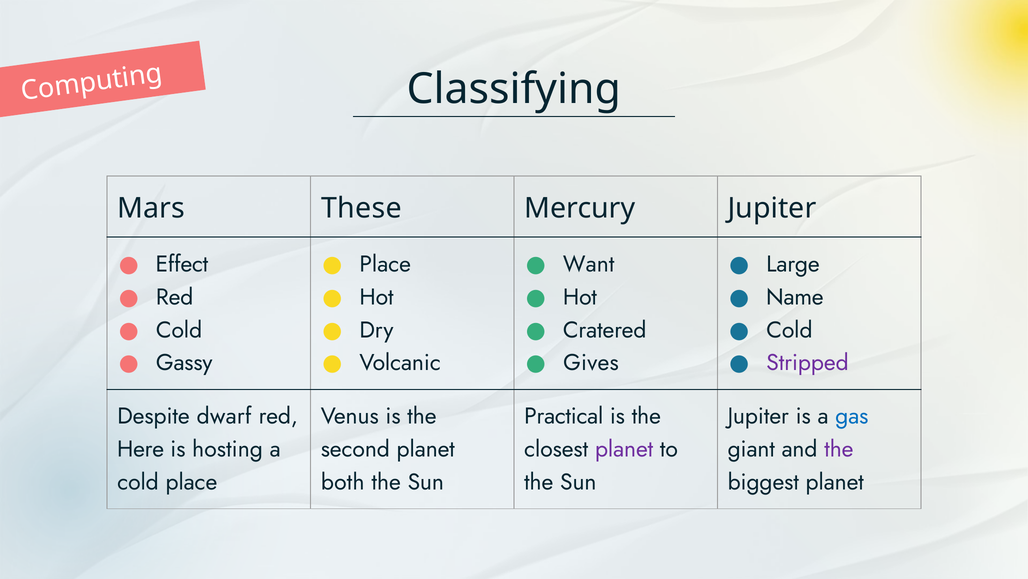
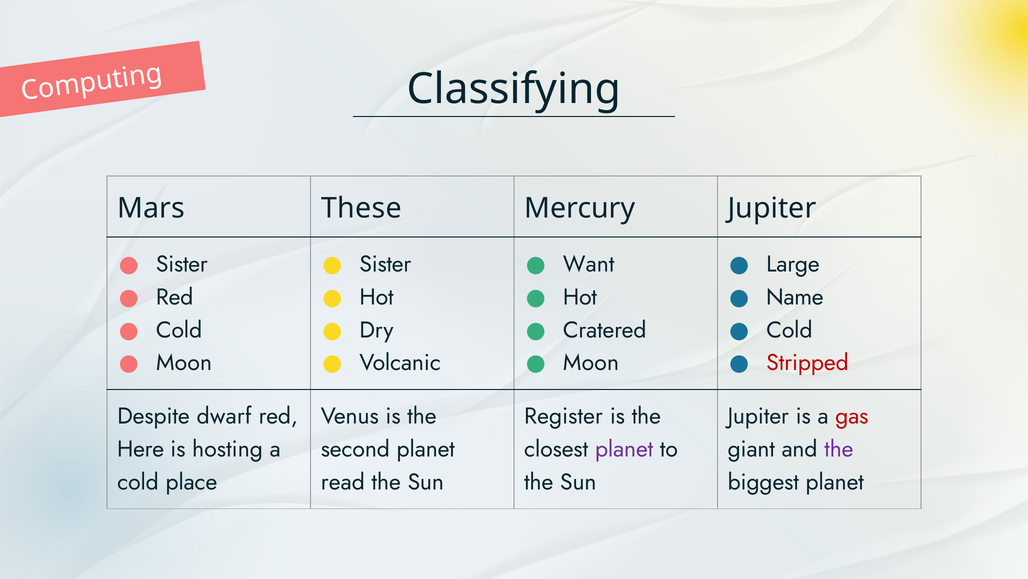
Effect: Effect -> Sister (182, 264)
Place: Place -> Sister (385, 264)
Gassy: Gassy -> Moon (184, 362)
Gives: Gives -> Moon (591, 362)
Stripped colour: purple -> red (807, 362)
Practical: Practical -> Register (564, 416)
gas colour: blue -> red (852, 416)
both: both -> read (343, 482)
